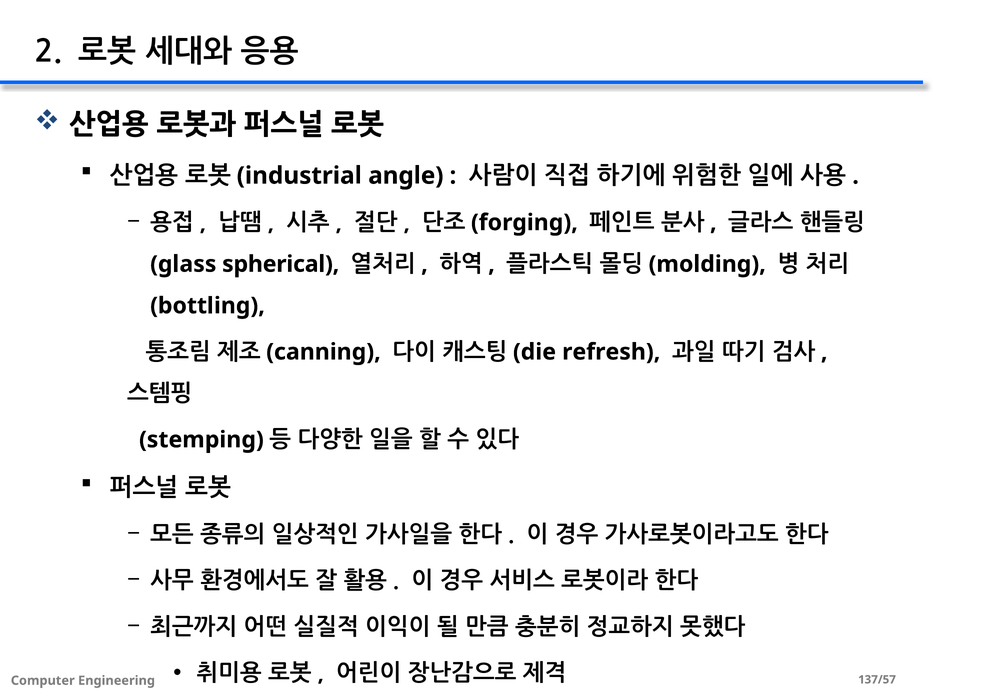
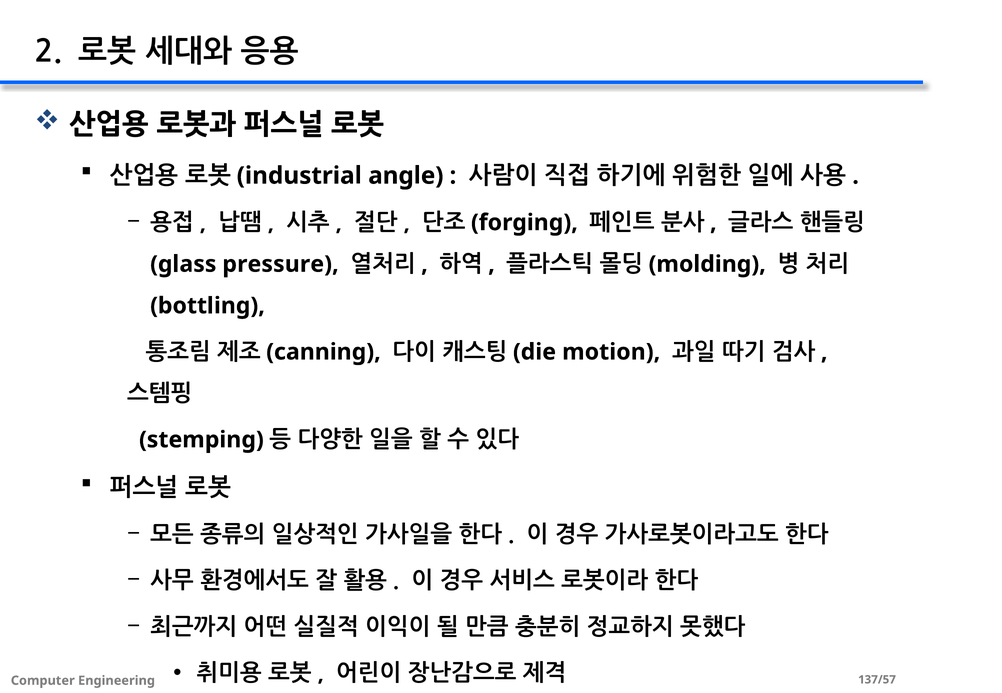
spherical: spherical -> pressure (281, 264)
refresh: refresh -> motion (611, 352)
